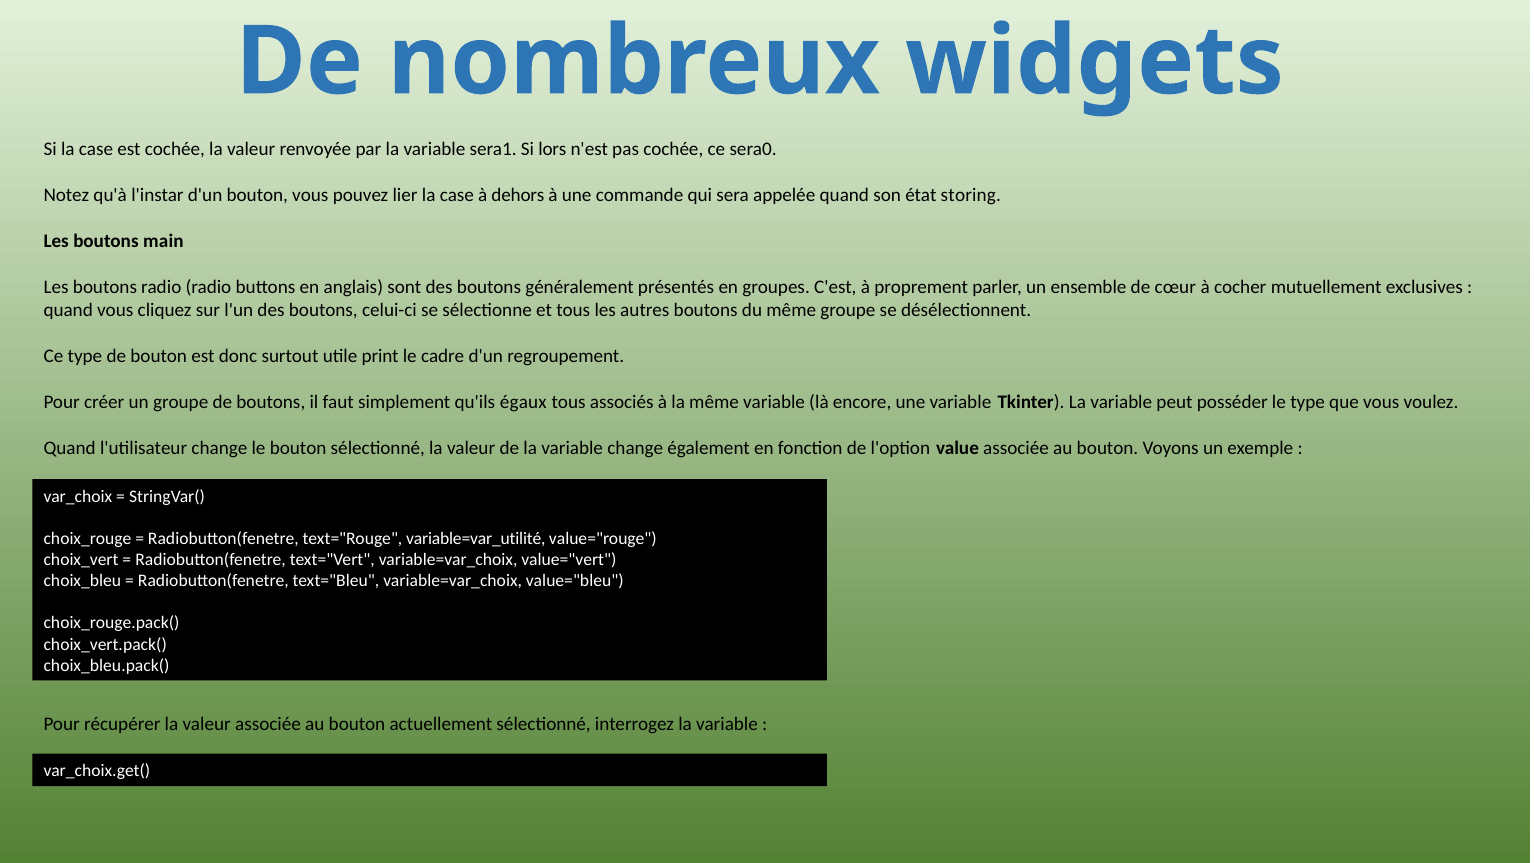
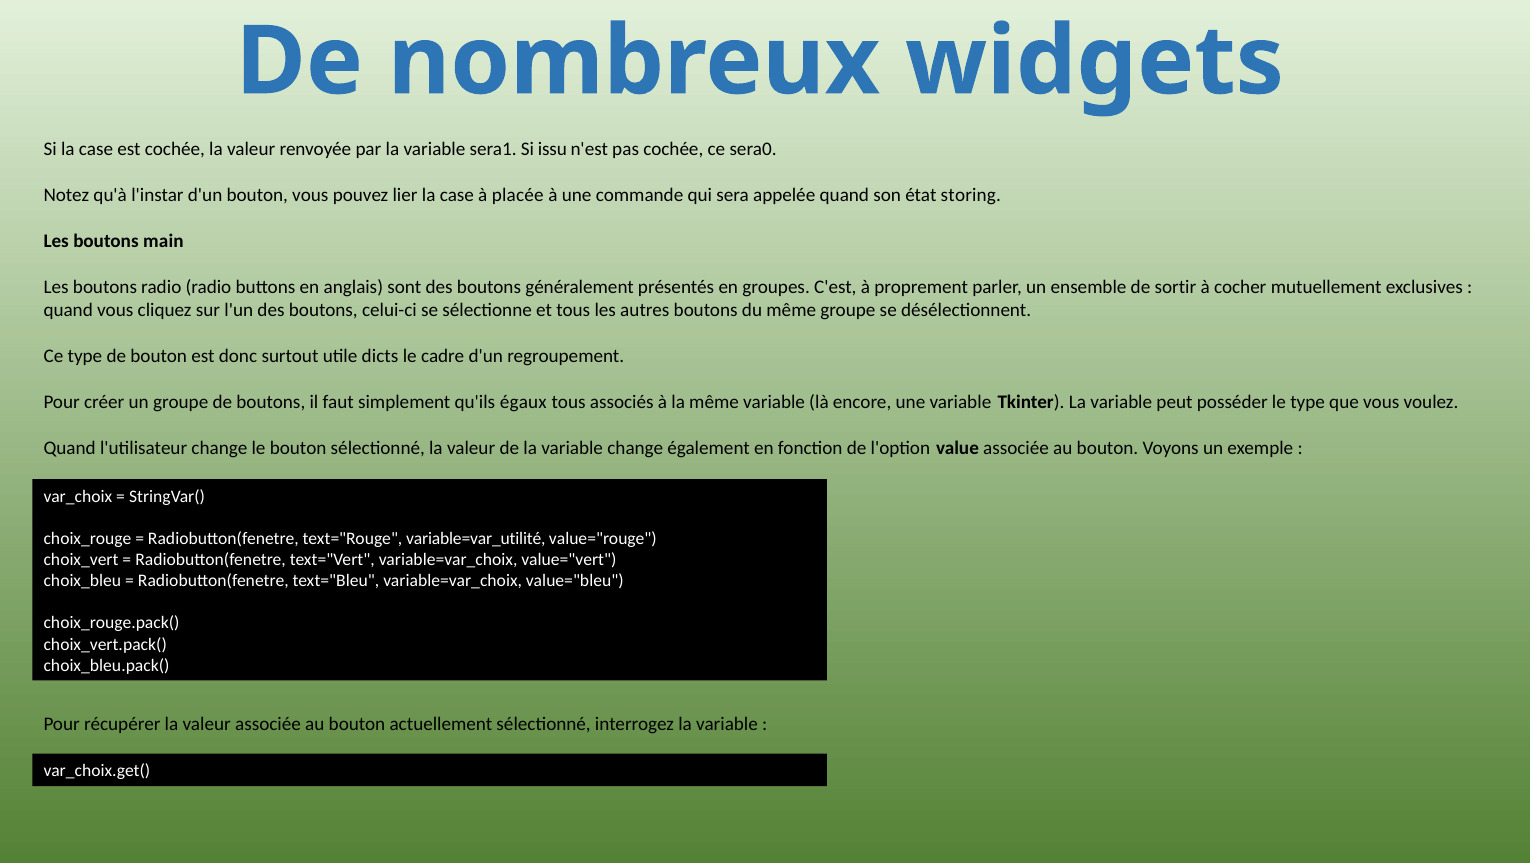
lors: lors -> issu (552, 149)
dehors: dehors -> placée (518, 195)
cœur: cœur -> sortir (1175, 287)
print: print -> dicts (380, 356)
